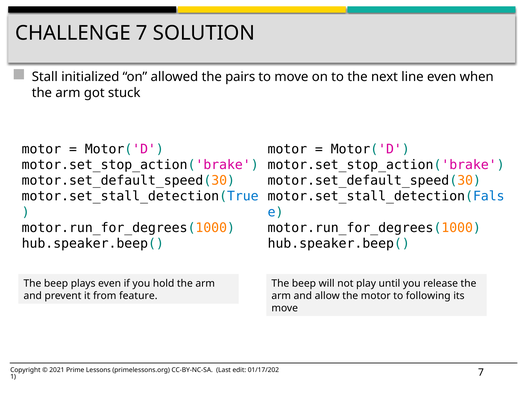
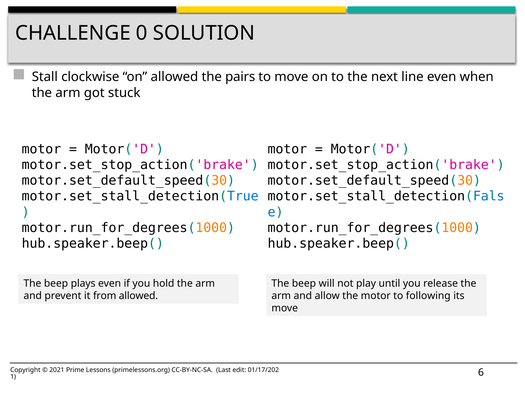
CHALLENGE 7: 7 -> 0 (142, 33)
initialized: initialized -> clockwise (90, 77)
from feature: feature -> allowed (138, 296)
1 7: 7 -> 6 (481, 372)
